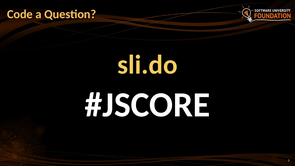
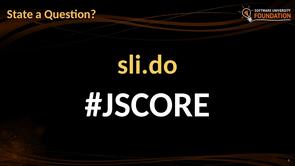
Code: Code -> State (20, 14)
